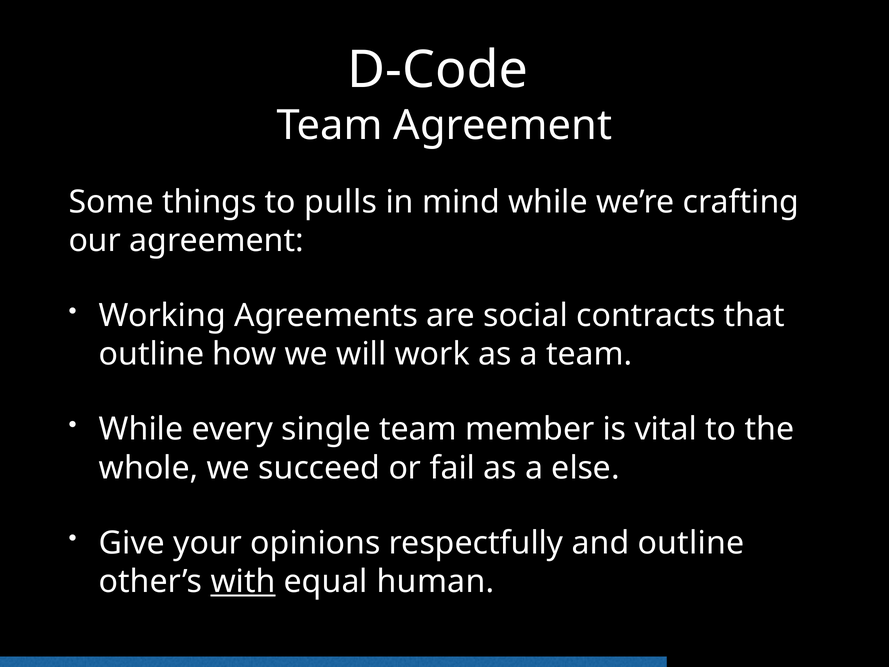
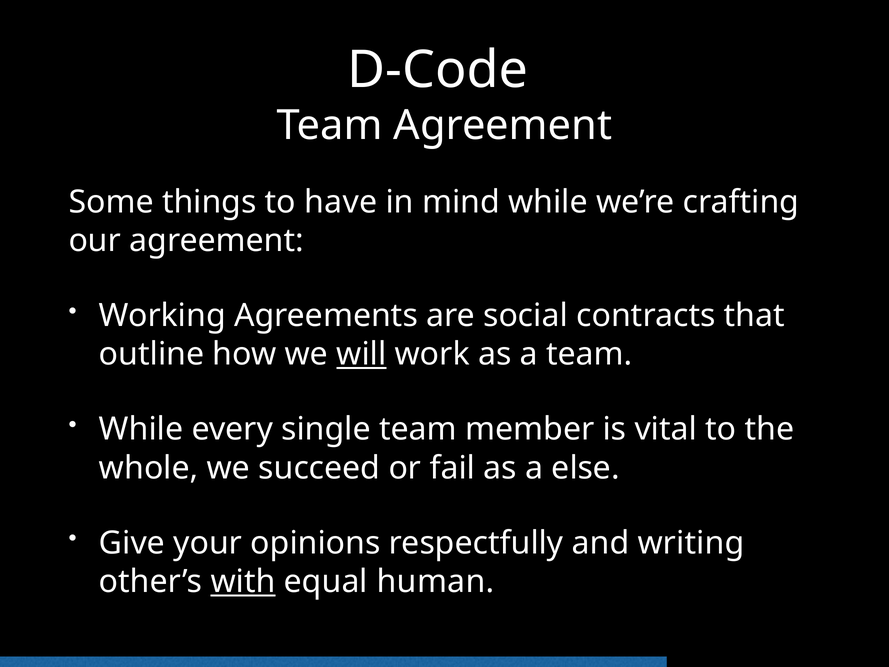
pulls: pulls -> have (341, 202)
will underline: none -> present (361, 354)
and outline: outline -> writing (691, 543)
